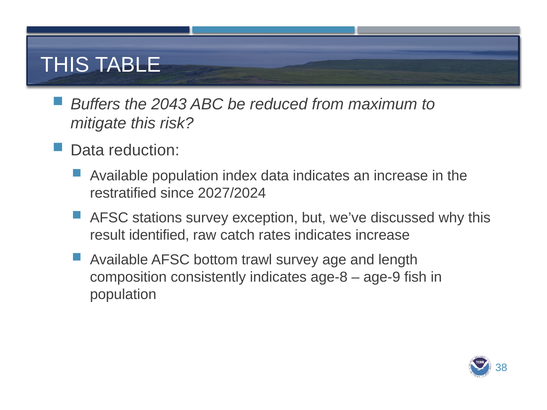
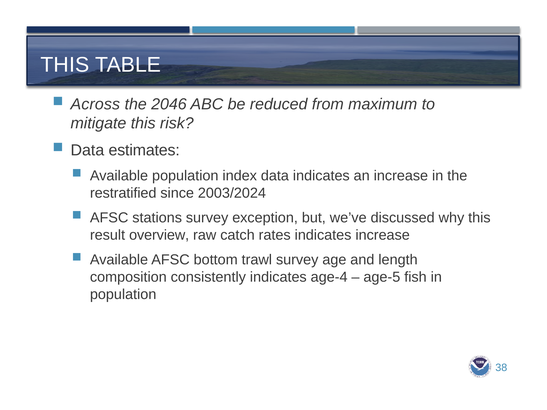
Buffers: Buffers -> Across (95, 104)
2043: 2043 -> 2046 (169, 104)
reduction: reduction -> estimates (144, 150)
2027/2024: 2027/2024 -> 2003/2024 (232, 193)
identified: identified -> overview (159, 235)
age-8: age-8 -> age-4 (329, 277)
age-9: age-9 -> age-5 (382, 277)
